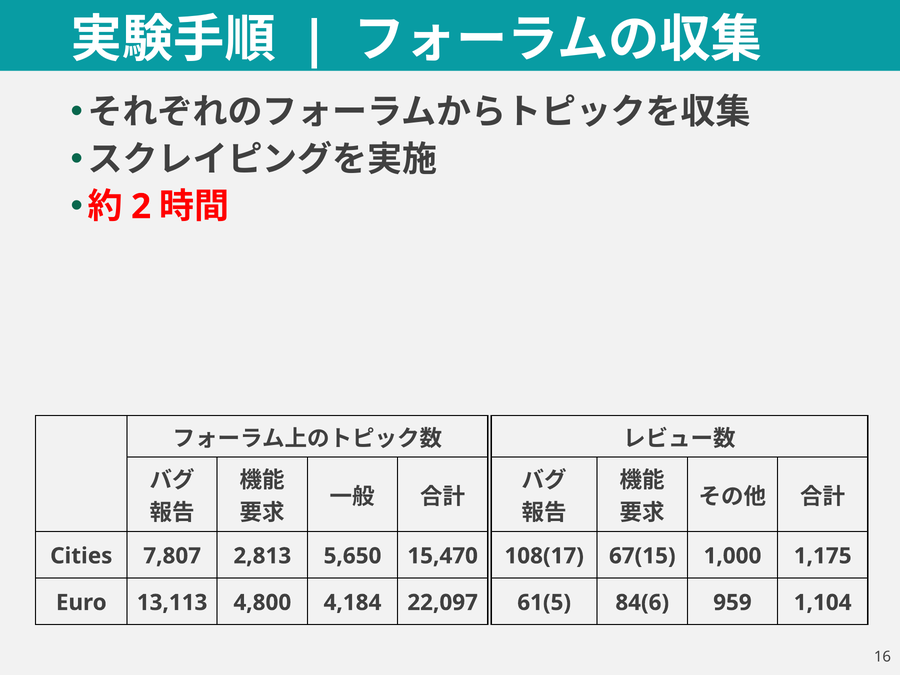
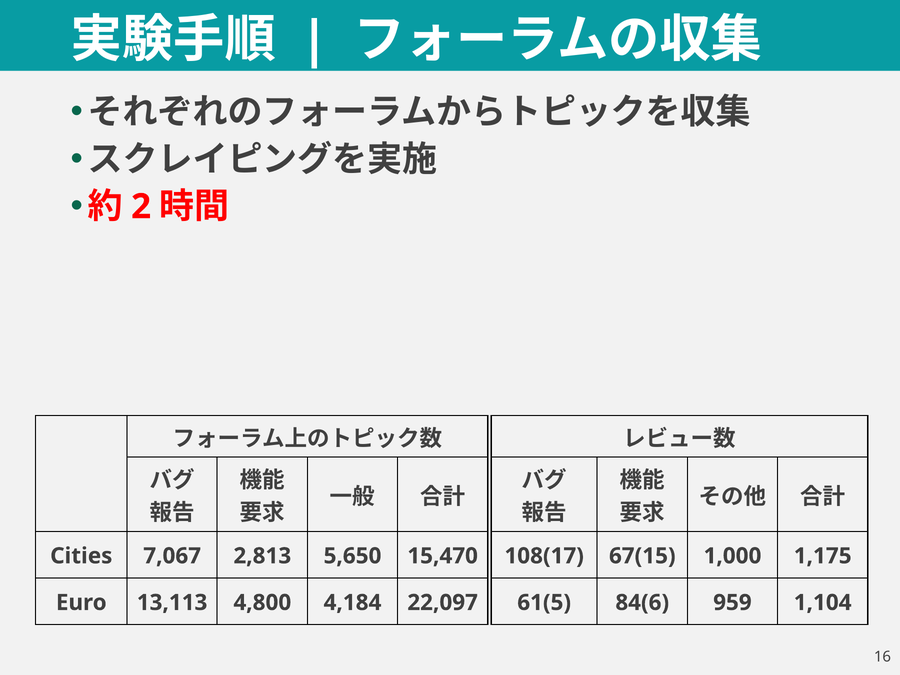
7,807: 7,807 -> 7,067 (172, 556)
